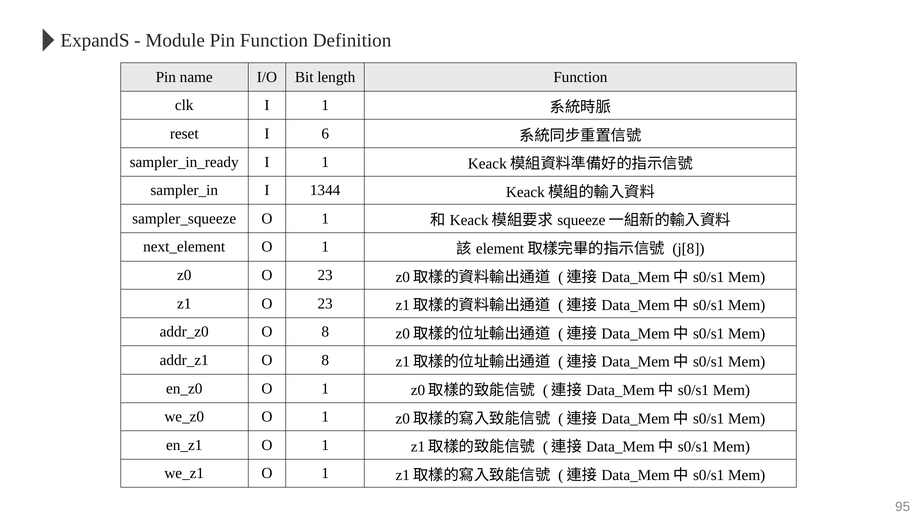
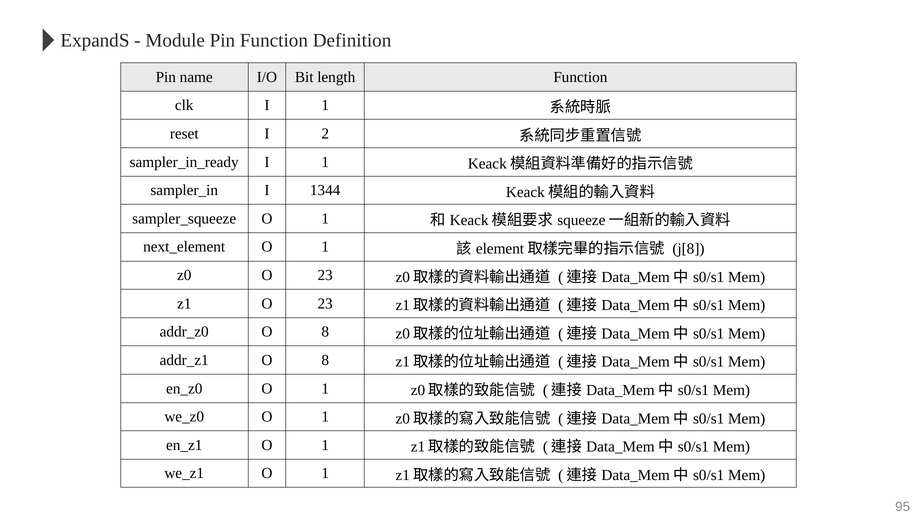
6: 6 -> 2 (325, 134)
